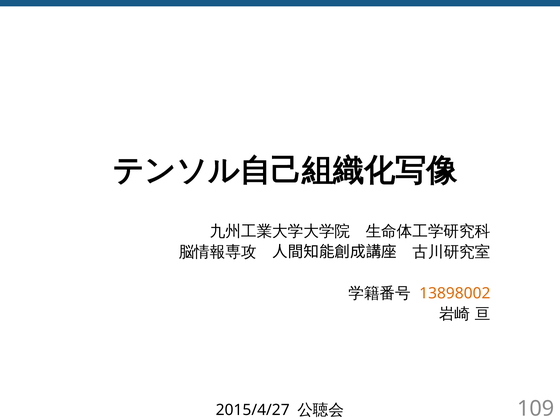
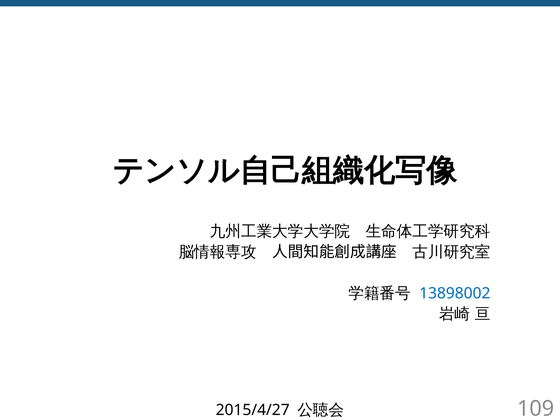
13898002 colour: orange -> blue (455, 293)
